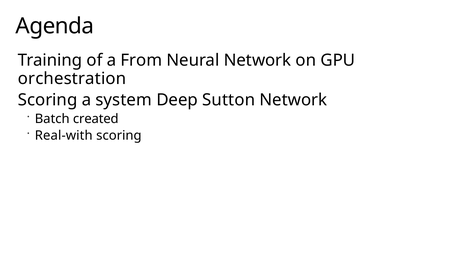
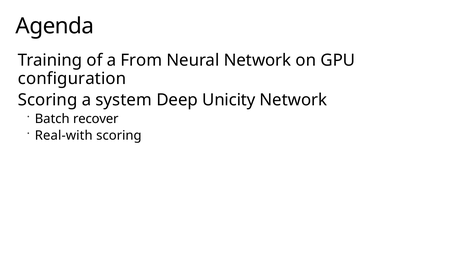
orchestration: orchestration -> configuration (72, 78)
Sutton: Sutton -> Unicity (229, 100)
created: created -> recover (96, 119)
